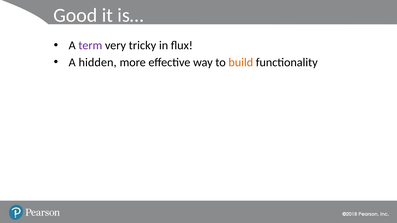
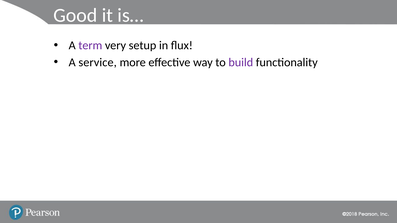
tricky: tricky -> setup (143, 45)
hidden: hidden -> service (98, 62)
build colour: orange -> purple (241, 62)
